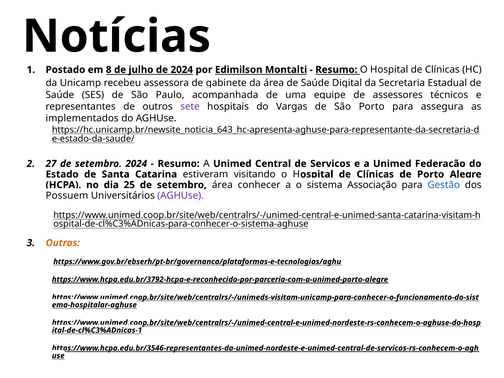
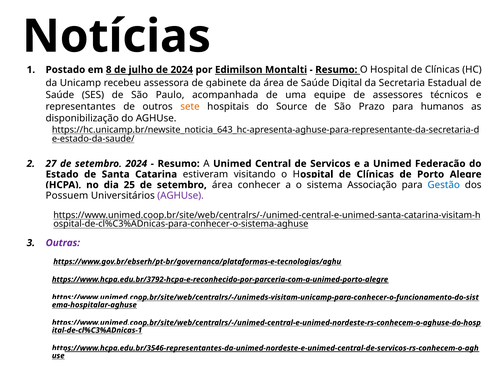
sete colour: purple -> orange (190, 107)
Vargas: Vargas -> Source (292, 107)
São Porto: Porto -> Prazo (372, 107)
assegura: assegura -> humanos (442, 107)
implementados: implementados -> disponibilização (82, 118)
Outras colour: orange -> purple (63, 243)
